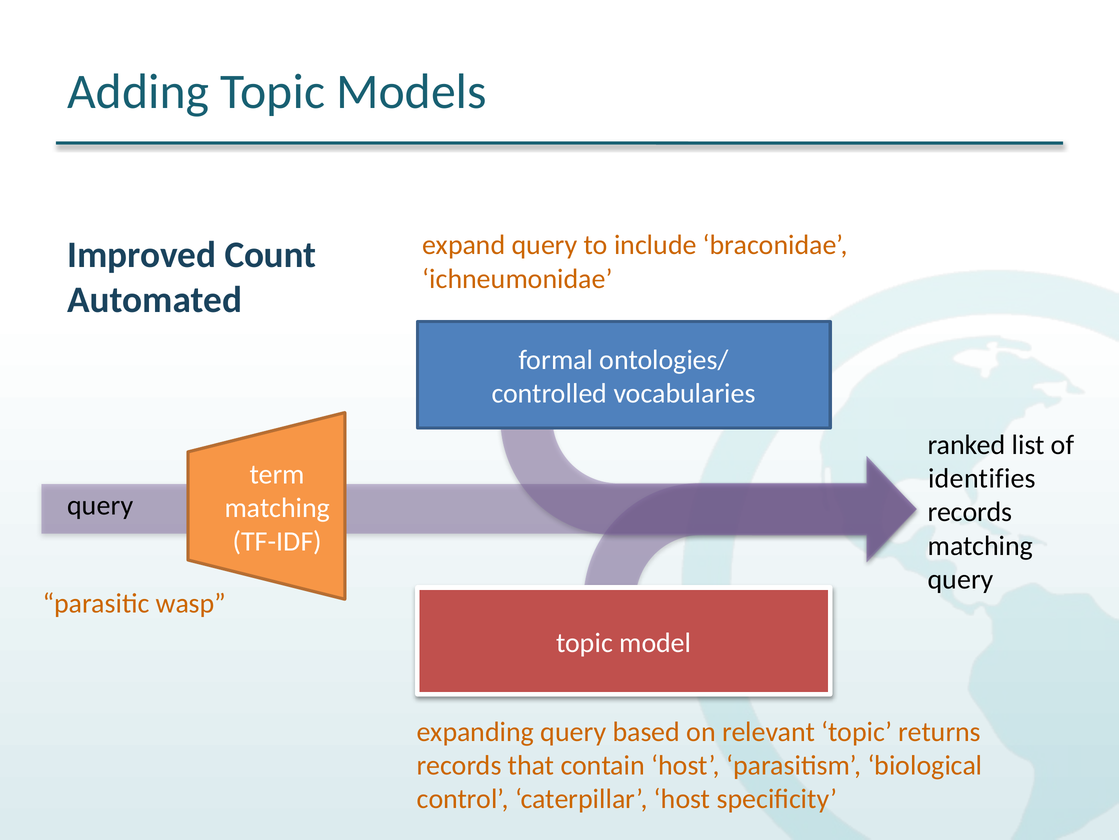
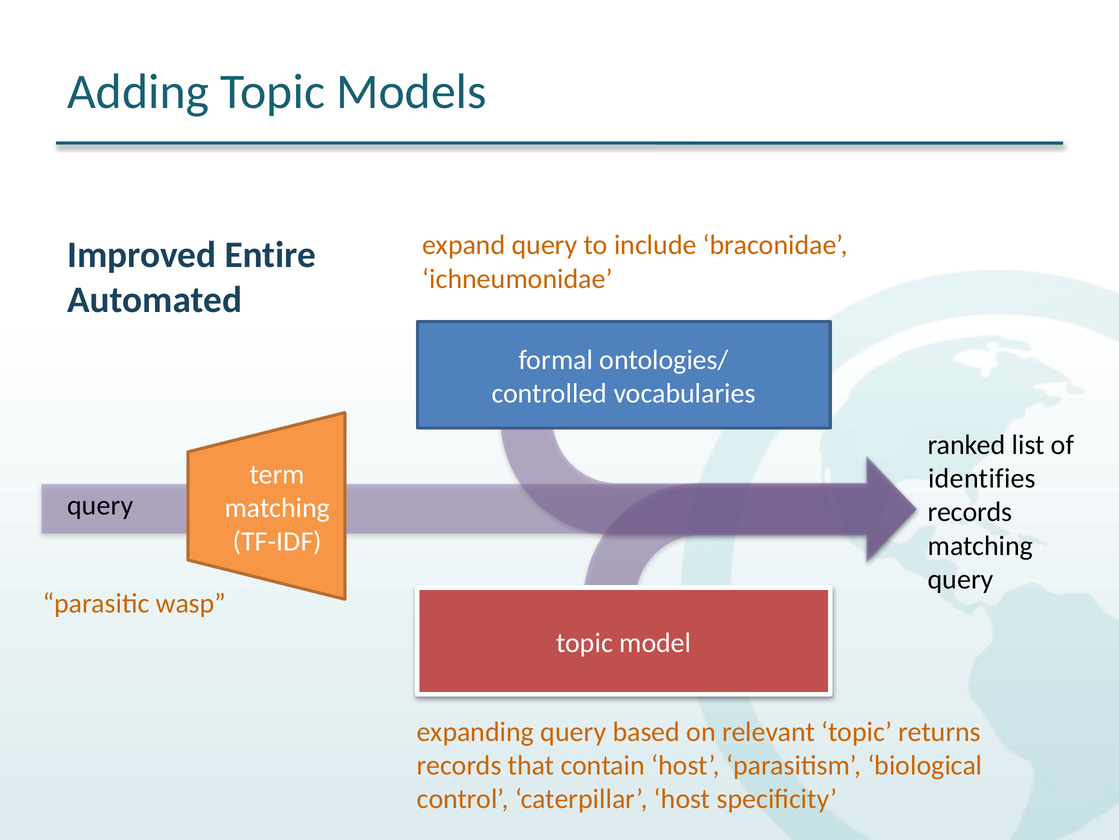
Count: Count -> Entire (270, 255)
